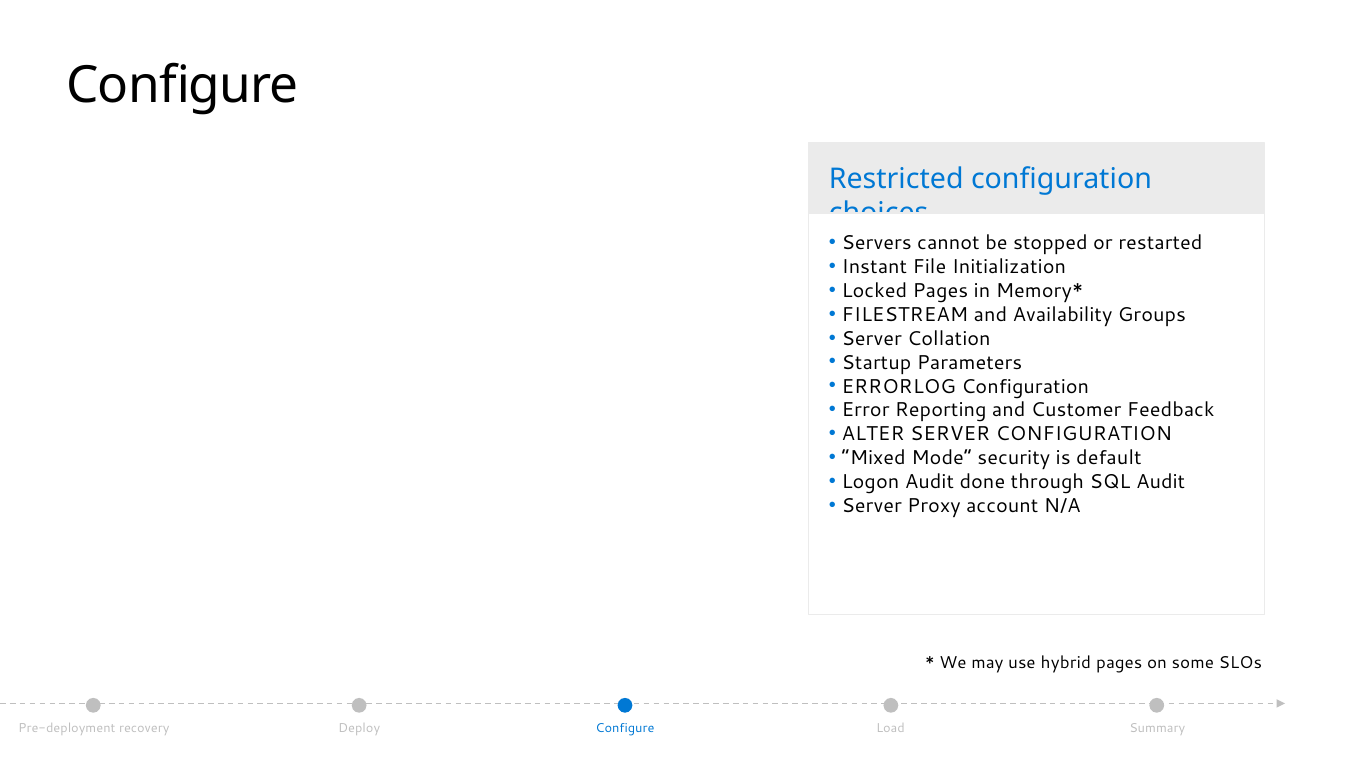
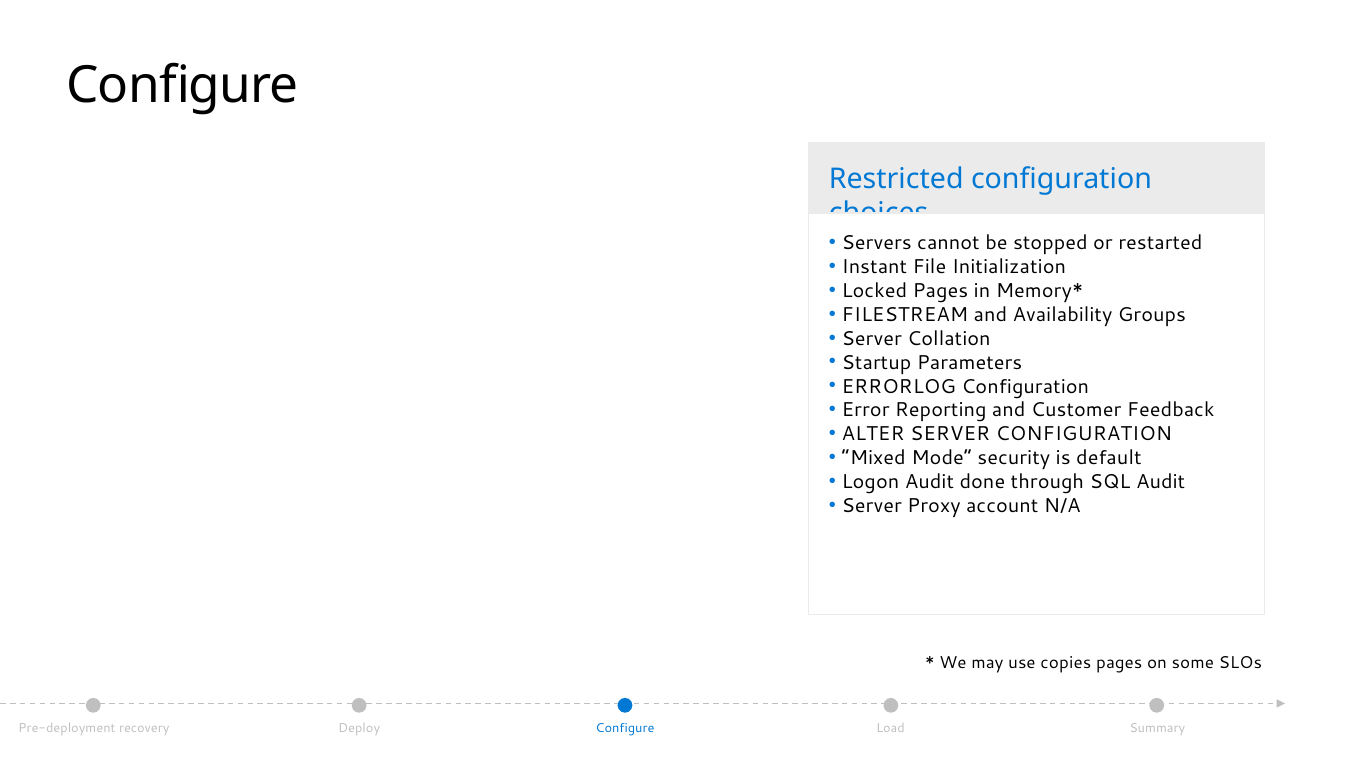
hybrid: hybrid -> copies (1066, 663)
